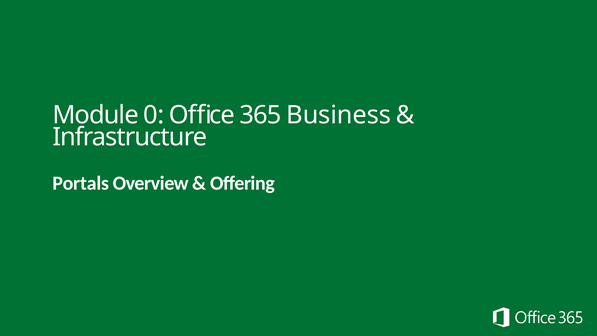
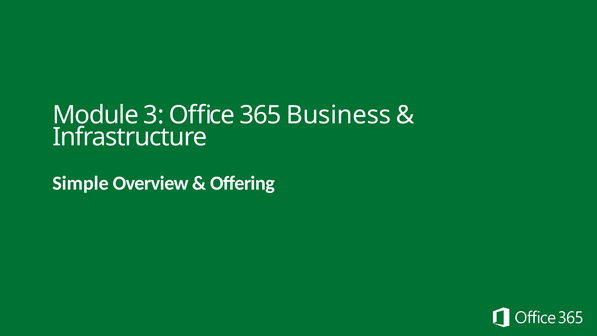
0: 0 -> 3 (154, 115)
Portals: Portals -> Simple (81, 183)
